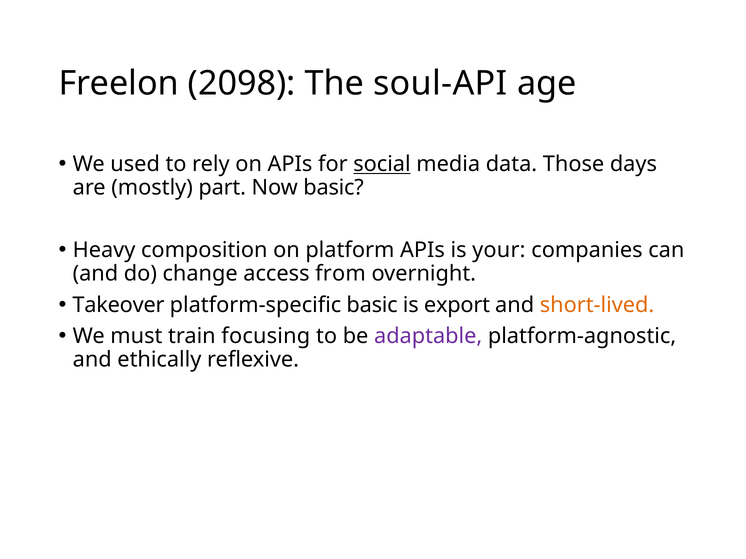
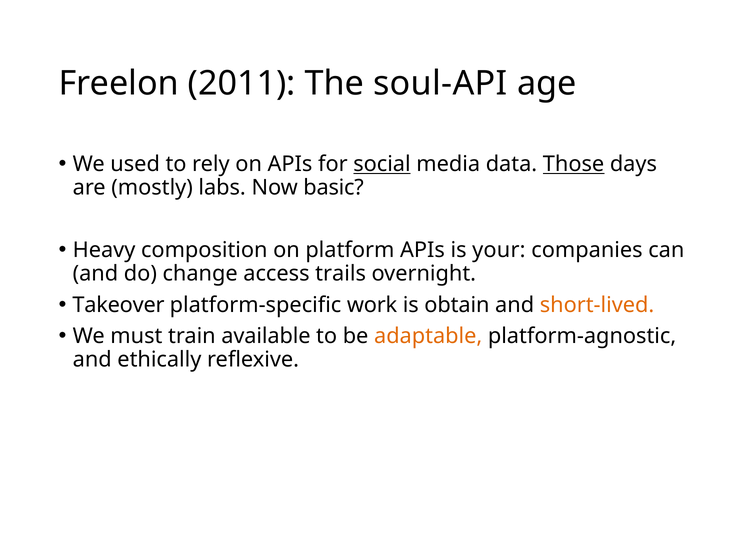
2098: 2098 -> 2011 (242, 84)
Those underline: none -> present (574, 164)
part: part -> labs (222, 188)
from: from -> trails (341, 274)
platform-specific basic: basic -> work (372, 305)
export: export -> obtain (457, 305)
focusing: focusing -> available (266, 336)
adaptable colour: purple -> orange (428, 336)
